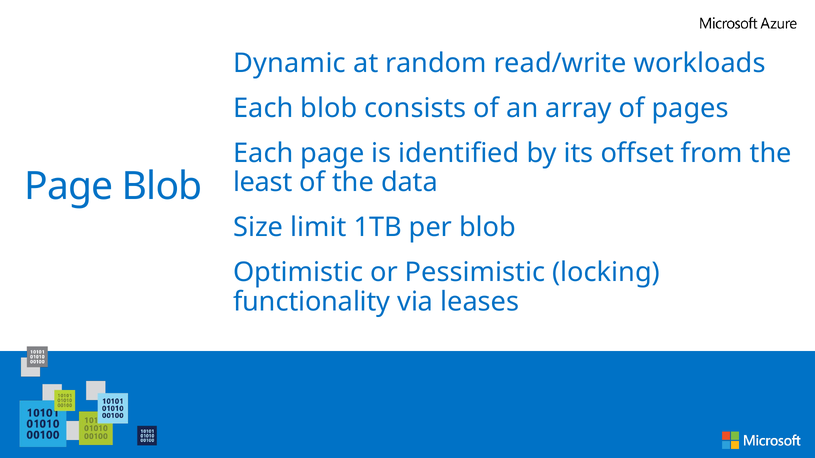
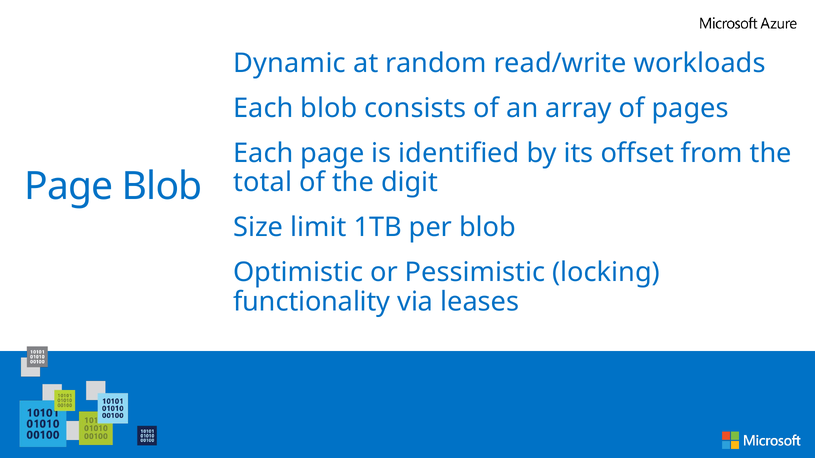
least: least -> total (263, 183)
data: data -> digit (410, 183)
